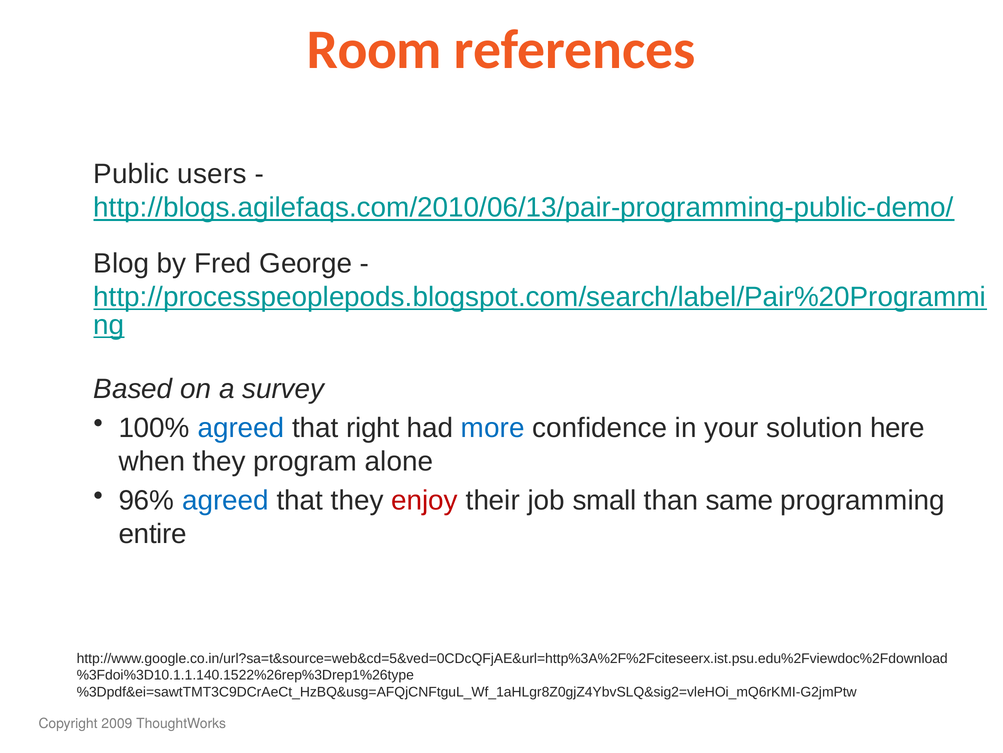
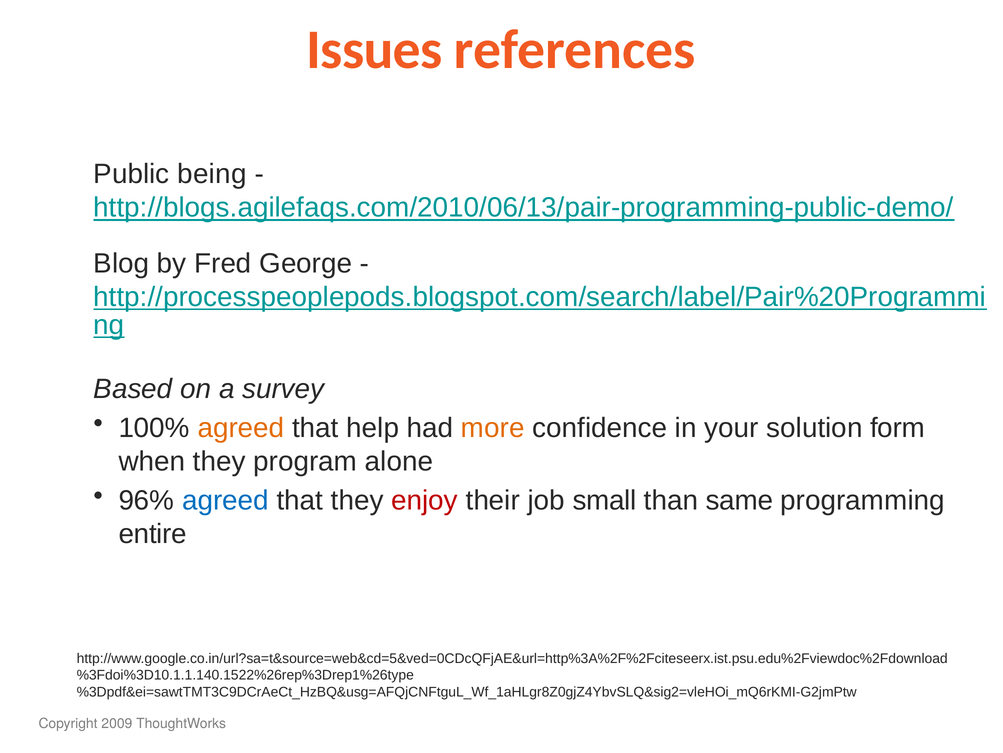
Room: Room -> Issues (374, 50)
users: users -> being (212, 174)
agreed colour: blue -> orange (241, 428)
right: right -> help (373, 428)
more colour: blue -> orange (493, 428)
here: here -> form (898, 428)
